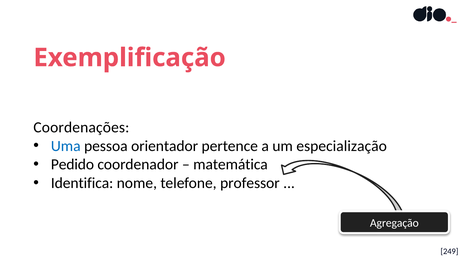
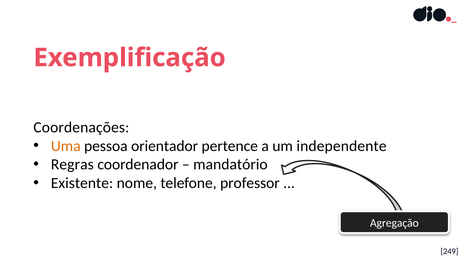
Uma colour: blue -> orange (66, 146)
especialização: especialização -> independente (342, 146)
Pedido: Pedido -> Regras (72, 165)
matemática: matemática -> mandatório (230, 165)
Identifica: Identifica -> Existente (82, 184)
